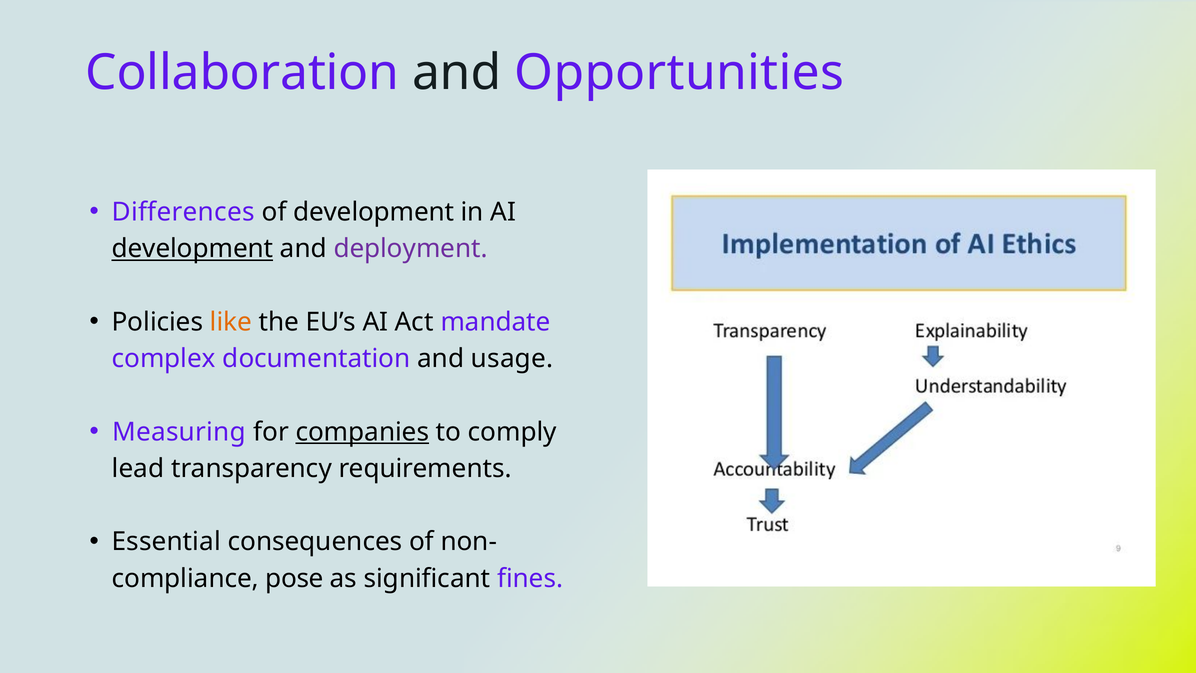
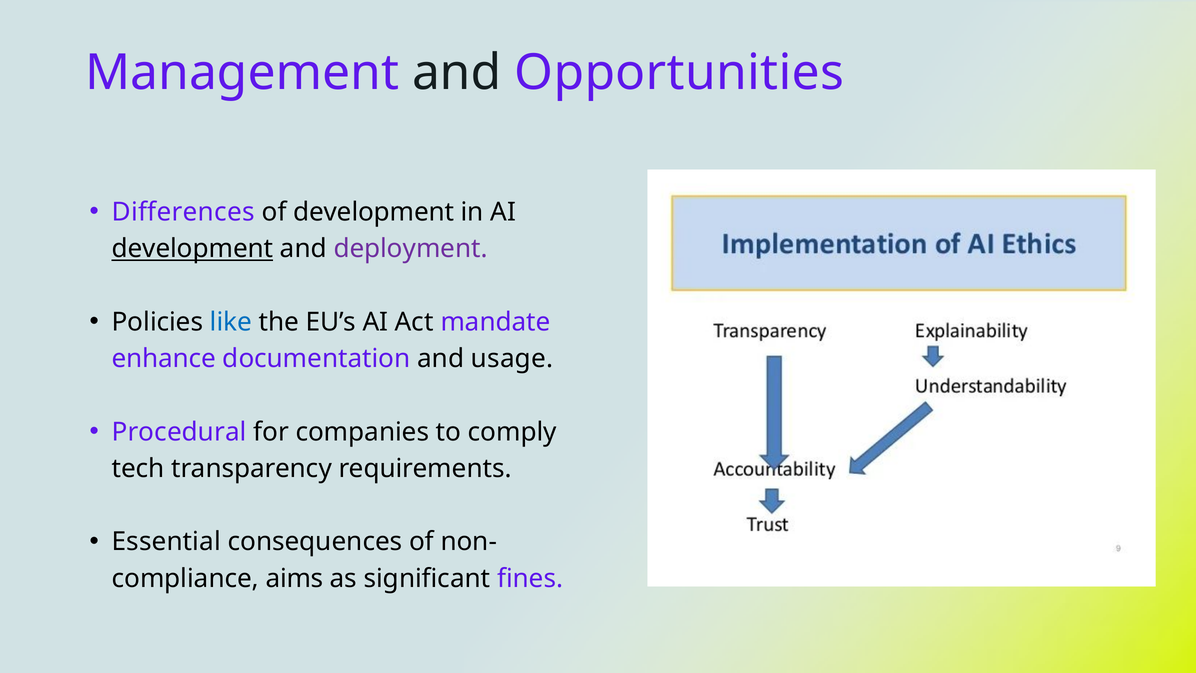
Collaboration: Collaboration -> Management (242, 73)
like colour: orange -> blue (231, 322)
complex: complex -> enhance (164, 359)
Measuring: Measuring -> Procedural (179, 432)
companies underline: present -> none (362, 432)
lead: lead -> tech (138, 468)
pose: pose -> aims (295, 578)
